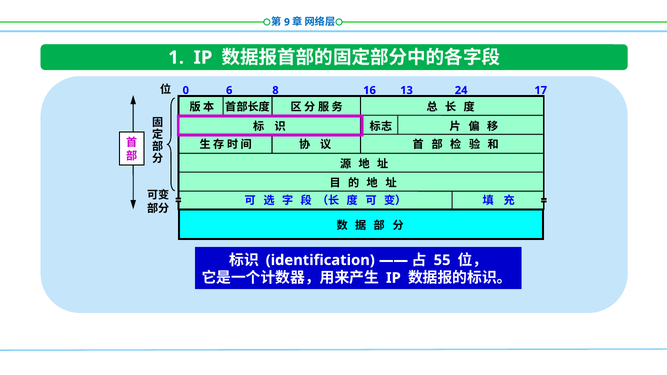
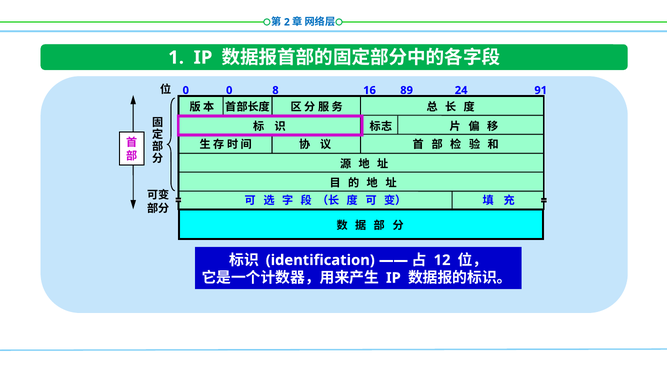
9: 9 -> 2 (287, 22)
0 6: 6 -> 0 (229, 90)
13: 13 -> 89 (407, 90)
17: 17 -> 91 (541, 90)
55: 55 -> 12 (442, 260)
